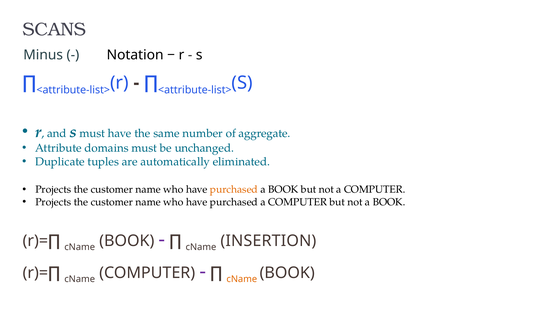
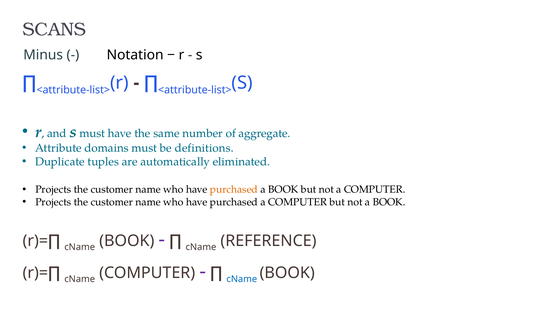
unchanged: unchanged -> definitions (204, 148)
INSERTION: INSERTION -> REFERENCE (268, 241)
cName colour: orange -> blue (242, 279)
